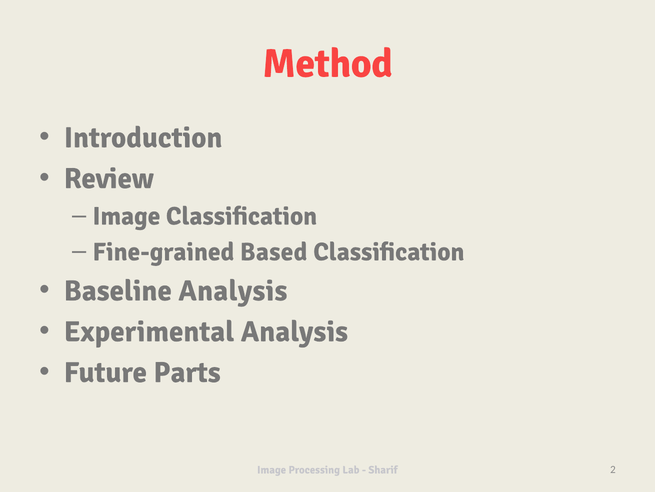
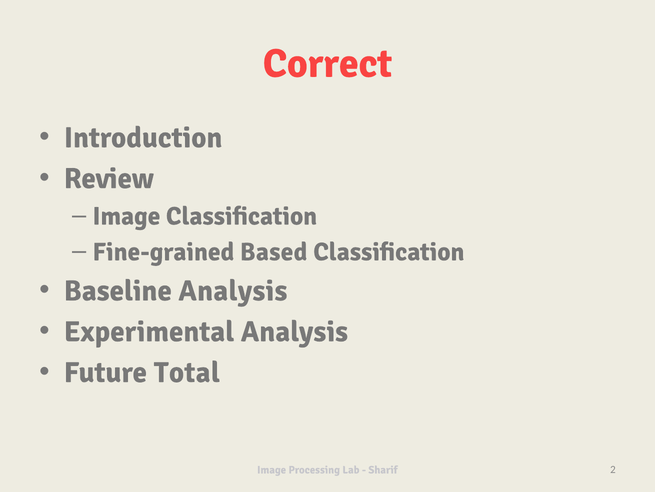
Method: Method -> Correct (328, 63)
Parts: Parts -> Total (187, 372)
